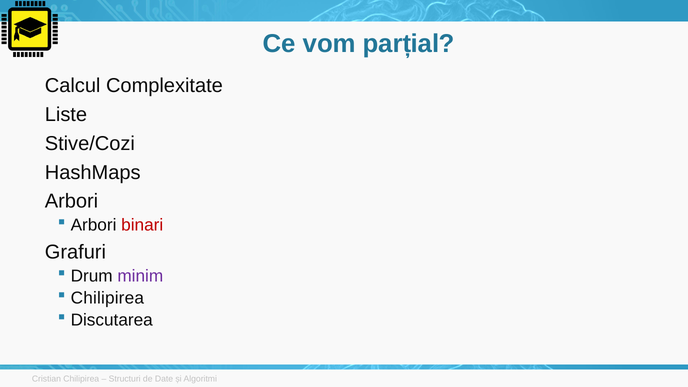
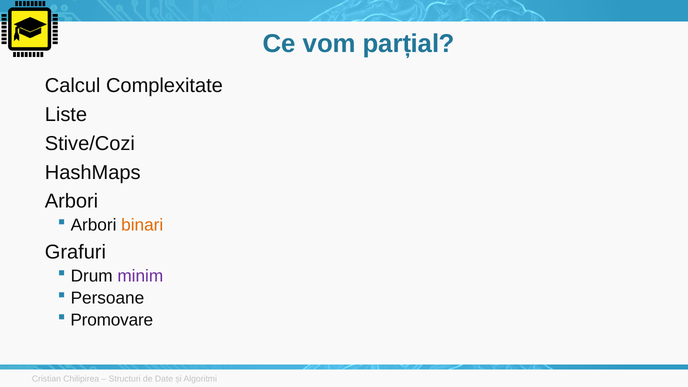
binari colour: red -> orange (142, 225)
Chilipirea: Chilipirea -> Persoane (107, 298)
Discutarea: Discutarea -> Promovare (112, 320)
